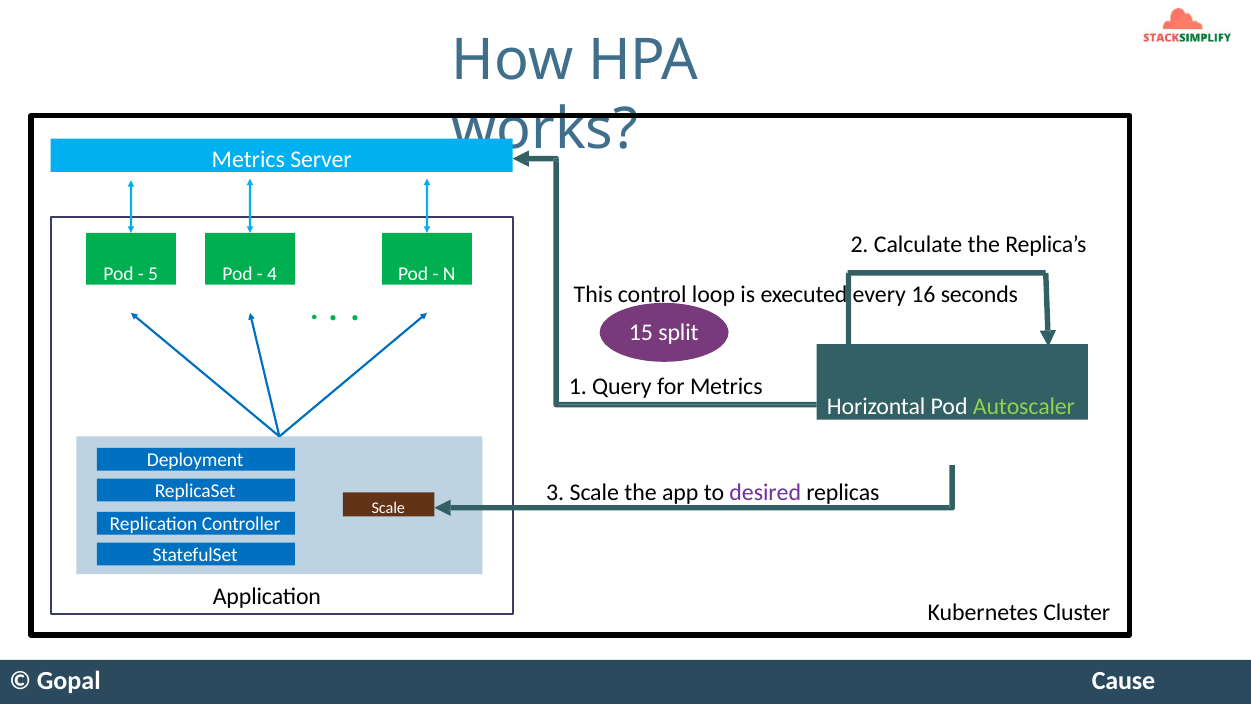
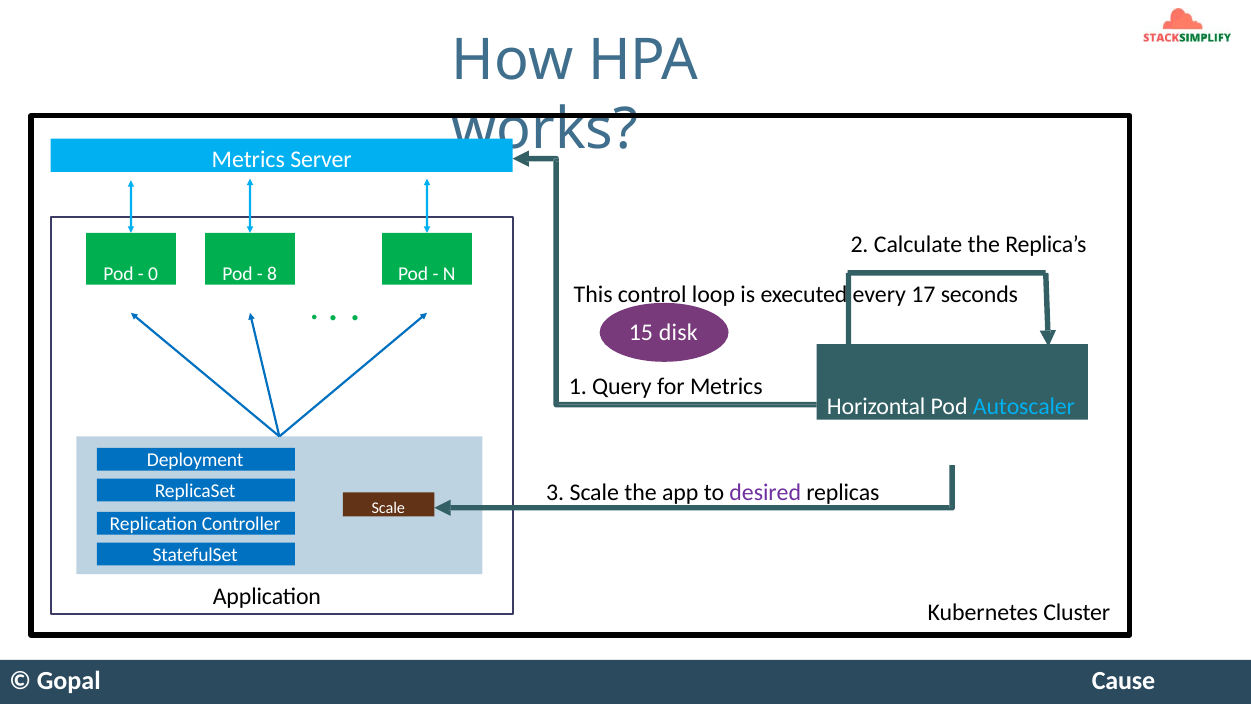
5: 5 -> 0 (153, 274)
4: 4 -> 8 (272, 274)
16: 16 -> 17 (923, 294)
split: split -> disk (678, 333)
Autoscaler colour: light green -> light blue (1024, 407)
